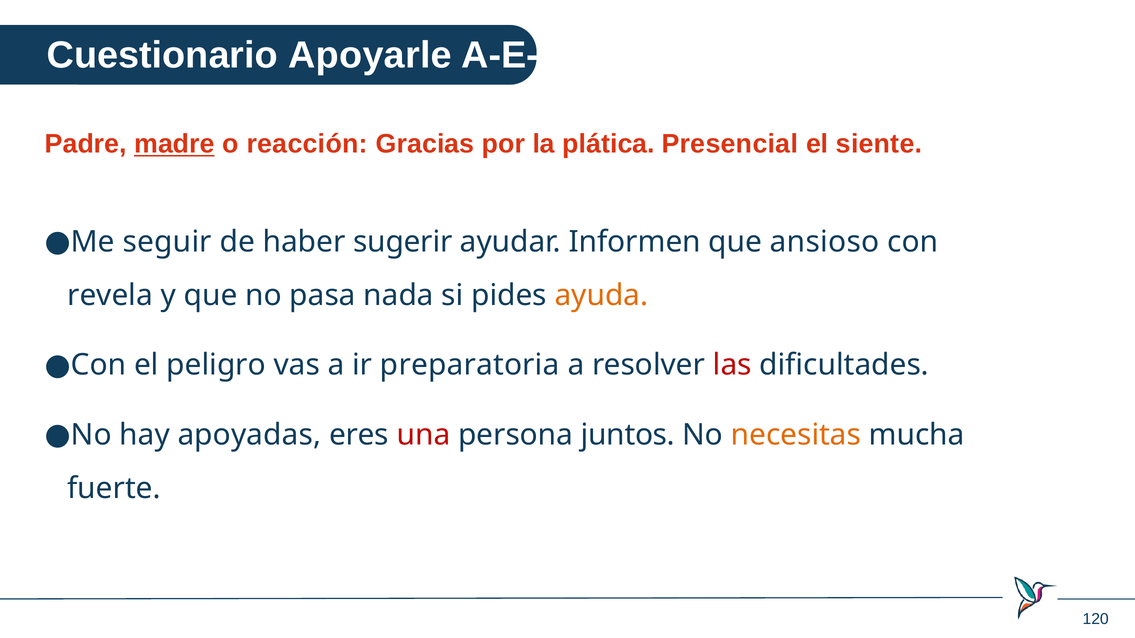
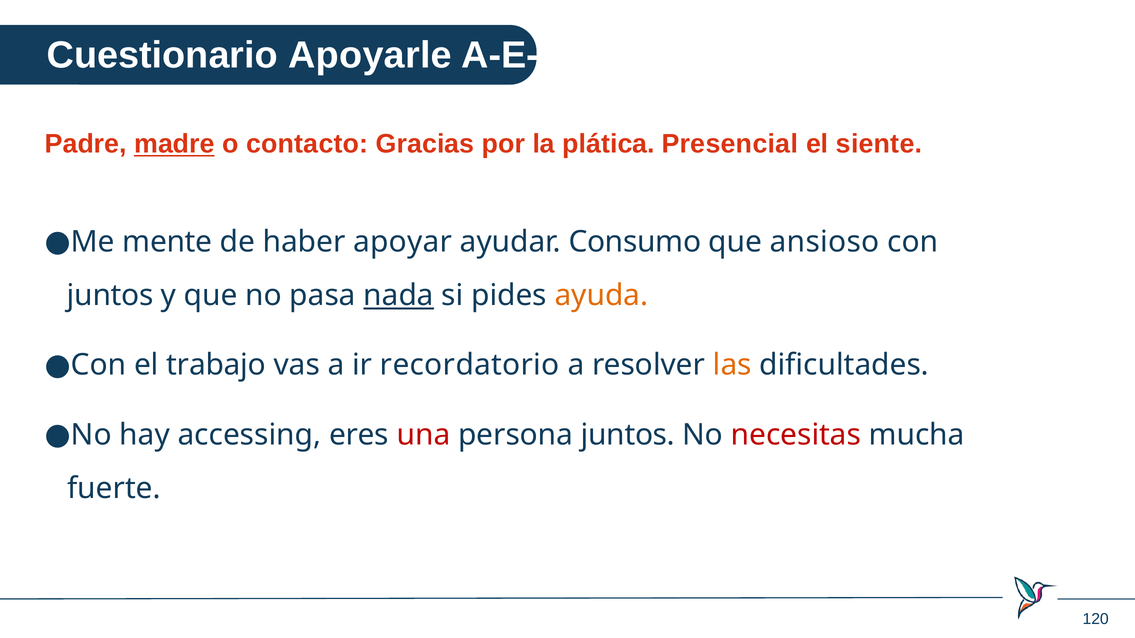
reacción: reacción -> contacto (307, 144)
seguir: seguir -> mente (167, 242)
sugerir: sugerir -> apoyar (403, 242)
Informen: Informen -> Consumo (635, 242)
revela: revela -> juntos (110, 296)
nada underline: none -> present (399, 296)
peligro: peligro -> trabajo (216, 365)
preparatoria: preparatoria -> recordatorio (470, 365)
las colour: red -> orange (732, 365)
apoyadas: apoyadas -> accessing (249, 435)
necesitas colour: orange -> red (796, 435)
